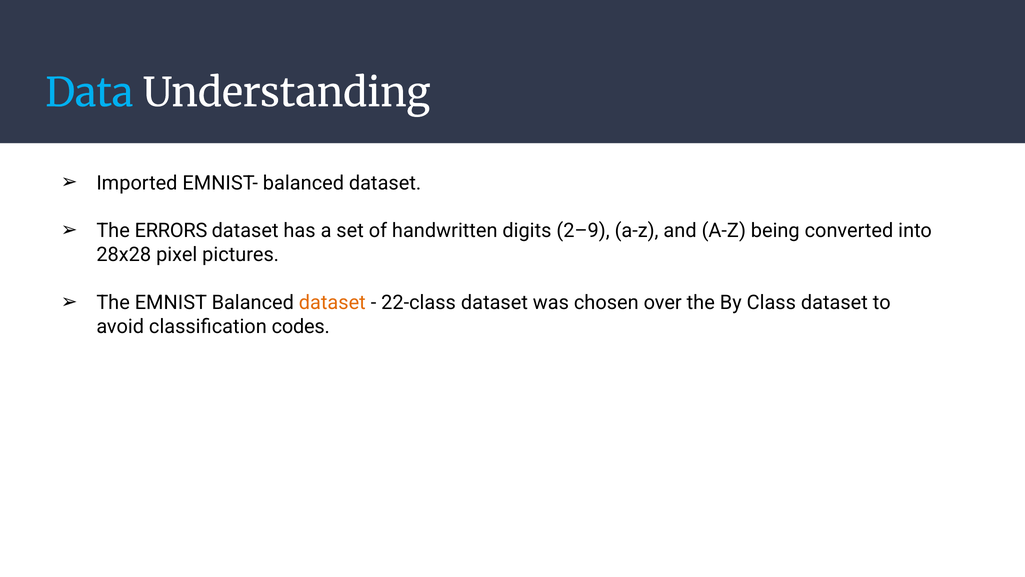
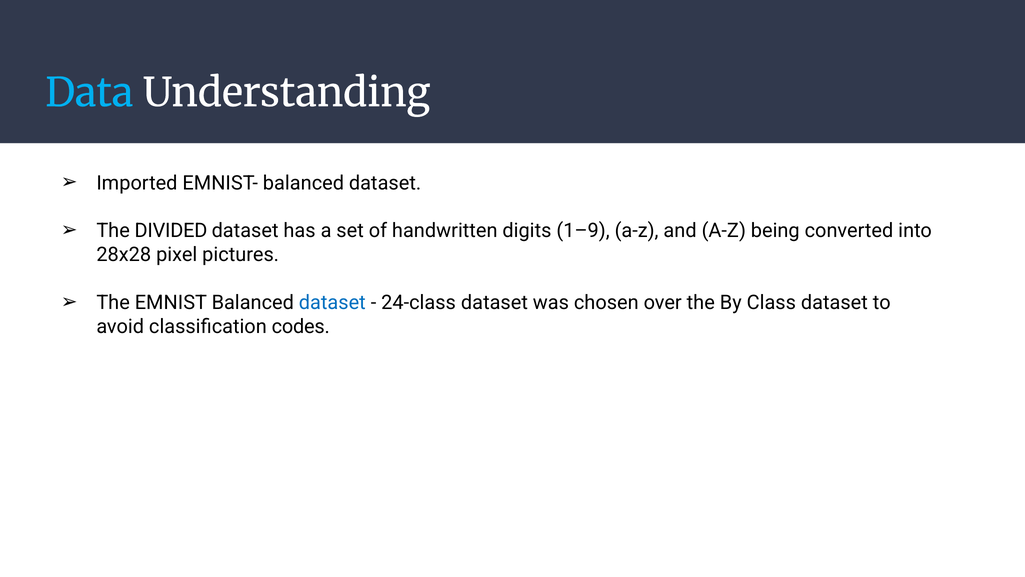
ERRORS: ERRORS -> DIVIDED (171, 231)
2–9: 2–9 -> 1–9 (583, 231)
dataset colour: orange -> blue (332, 303)
22-class: 22-class -> 24-class (419, 303)
